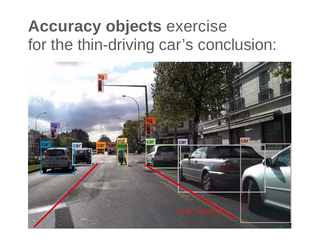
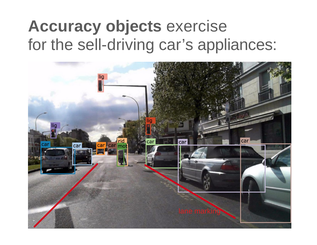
thin-driving: thin-driving -> sell-driving (116, 45)
conclusion: conclusion -> appliances (237, 45)
